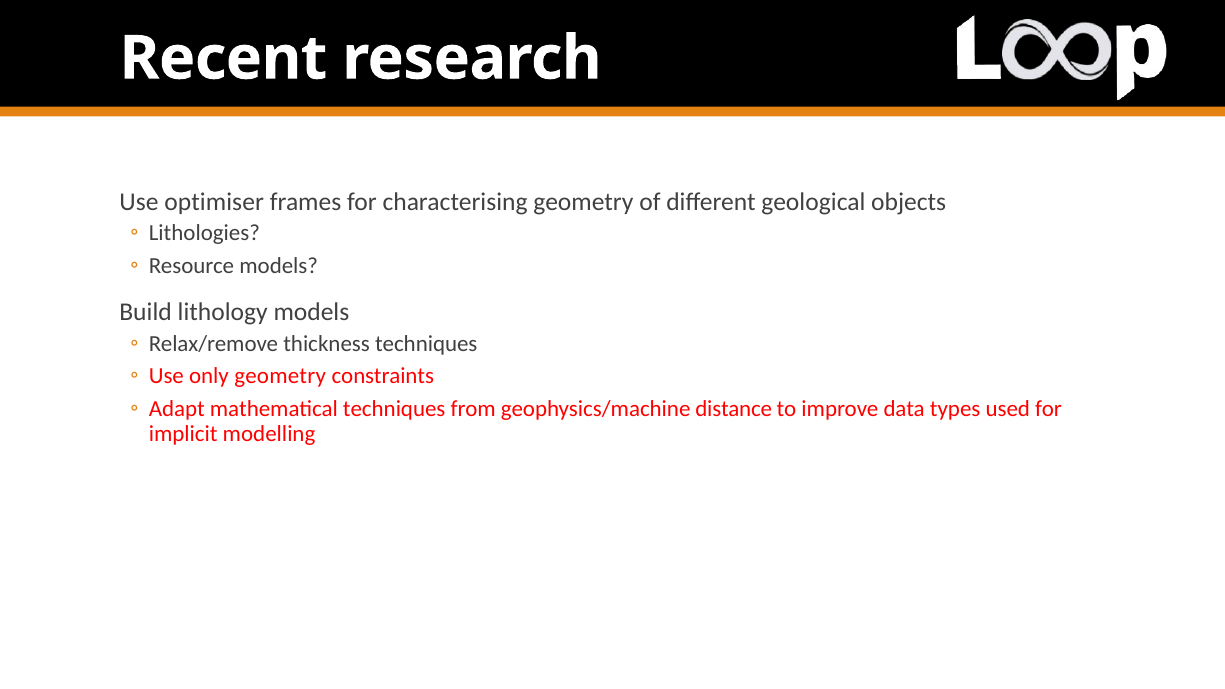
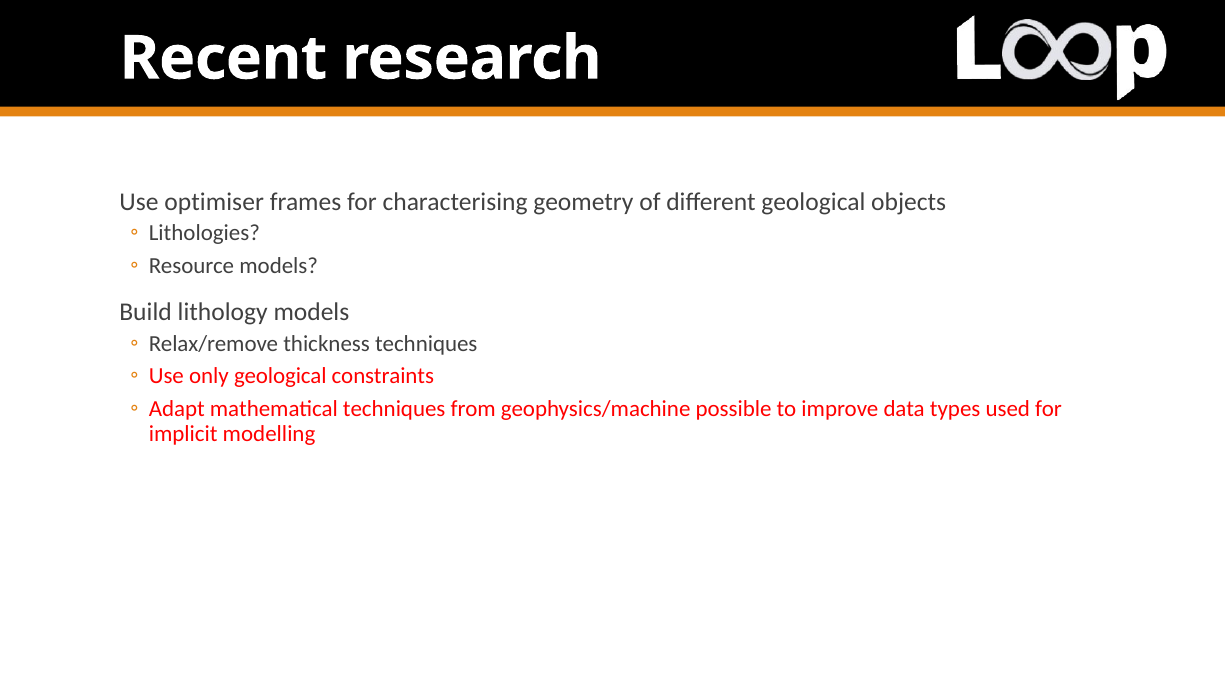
only geometry: geometry -> geological (280, 376)
distance: distance -> possible (734, 409)
